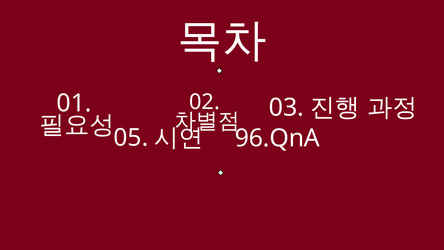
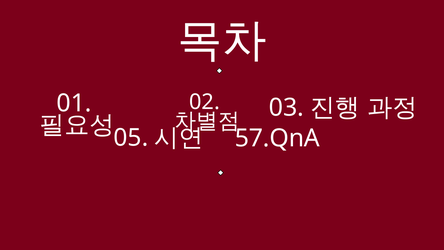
96.QnA: 96.QnA -> 57.QnA (277, 138)
